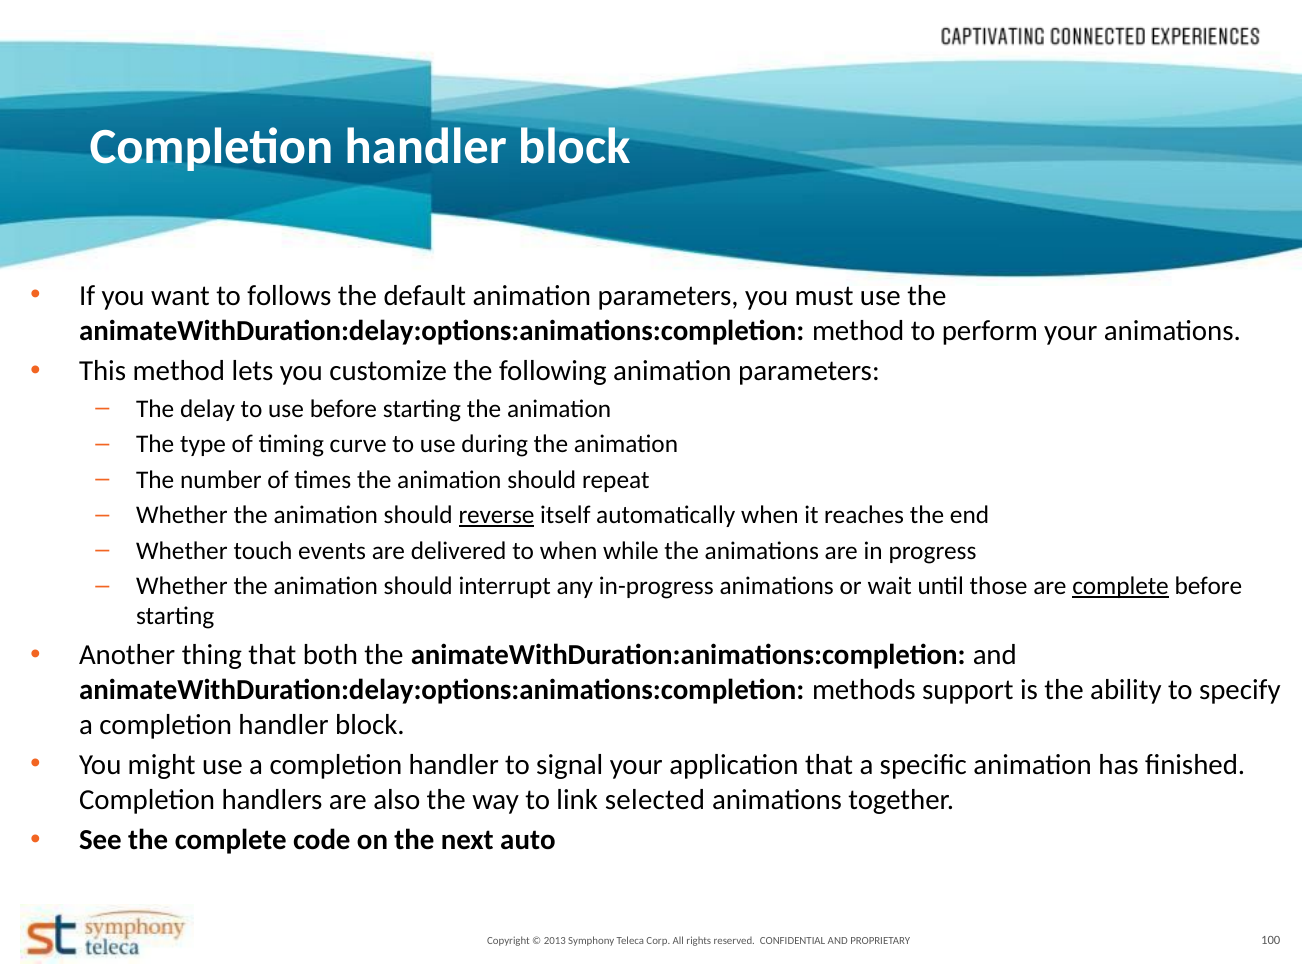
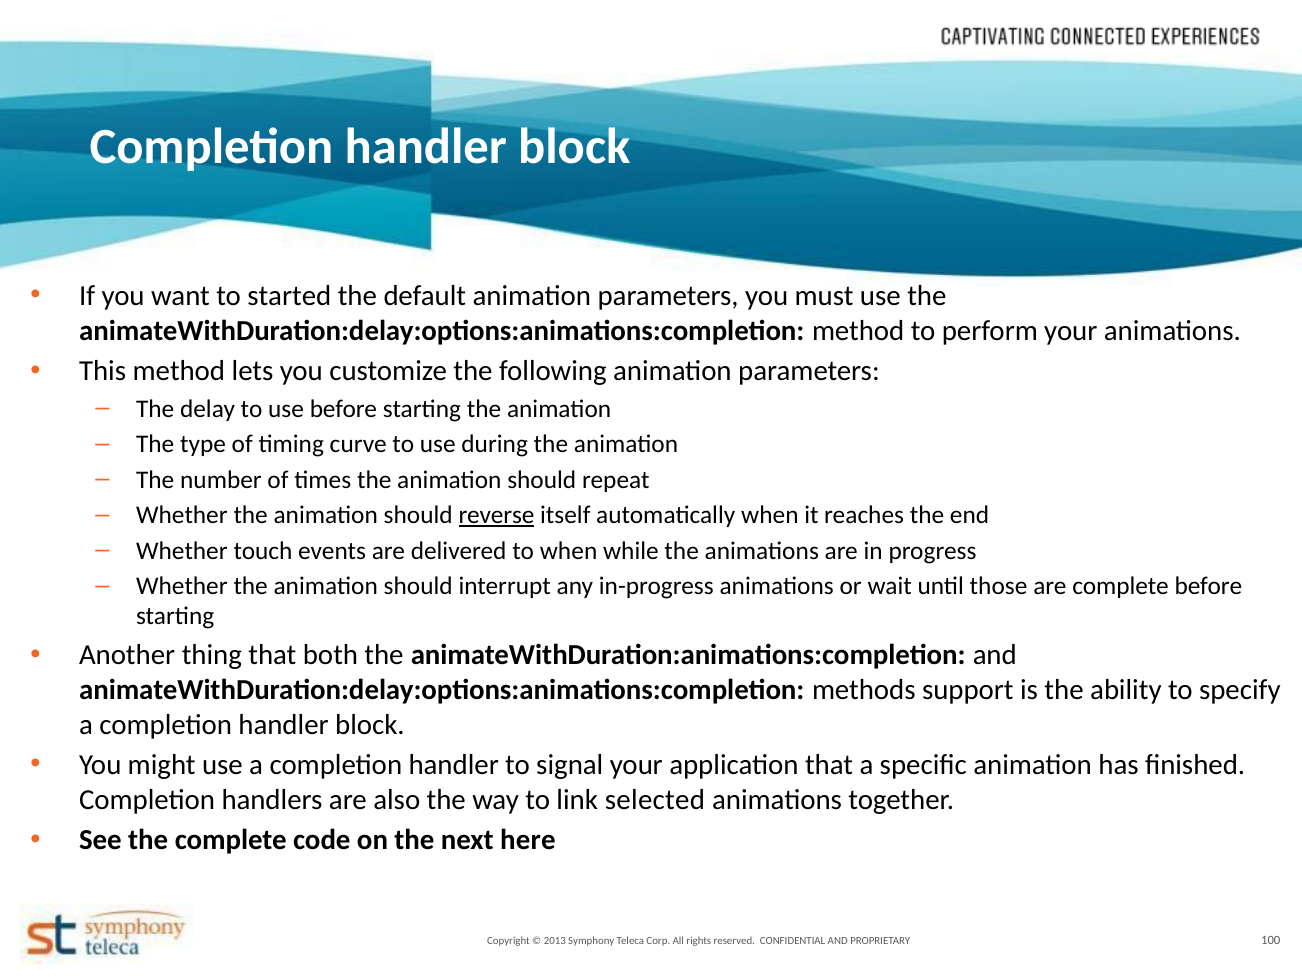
follows: follows -> started (289, 296)
complete underline: present -> none (1121, 586)
auto: auto -> here (528, 840)
